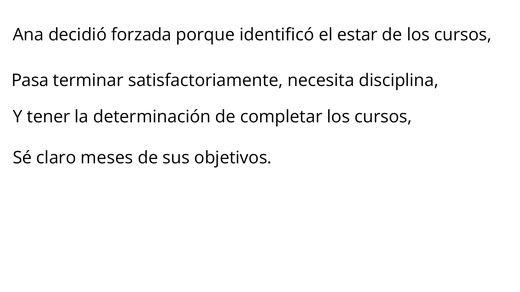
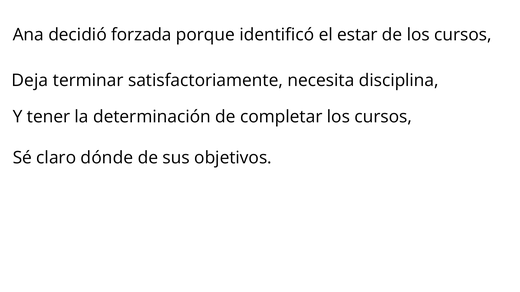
Pasa: Pasa -> Deja (30, 81)
meses: meses -> dónde (107, 158)
